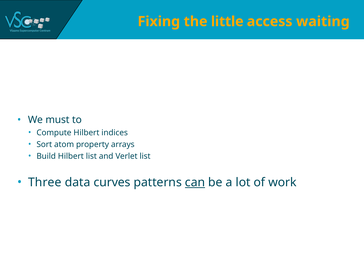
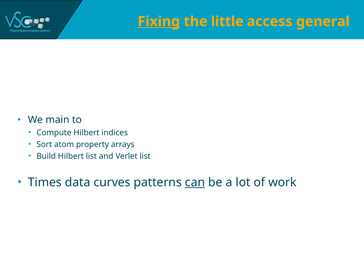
Fixing underline: none -> present (159, 21)
waiting: waiting -> general (323, 21)
must: must -> main (57, 120)
Three: Three -> Times (45, 182)
